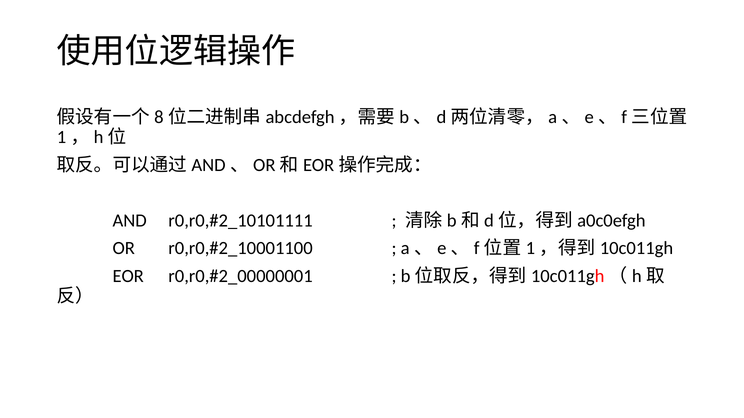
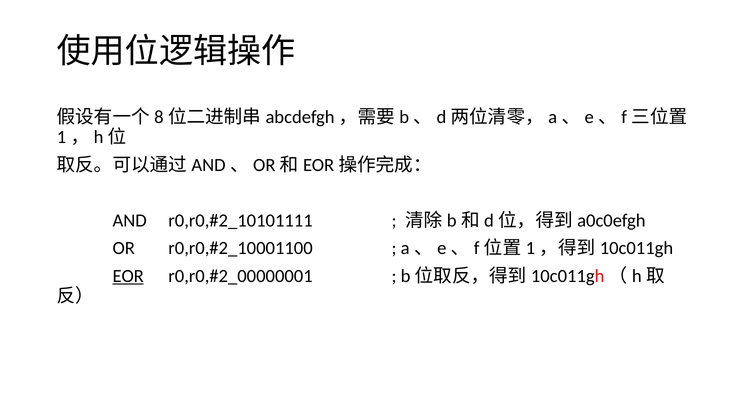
EOR underline: none -> present (128, 276)
